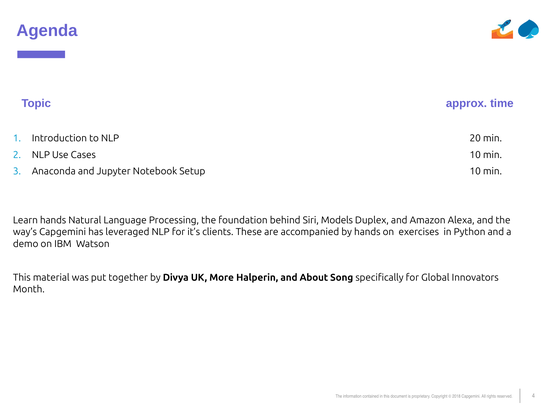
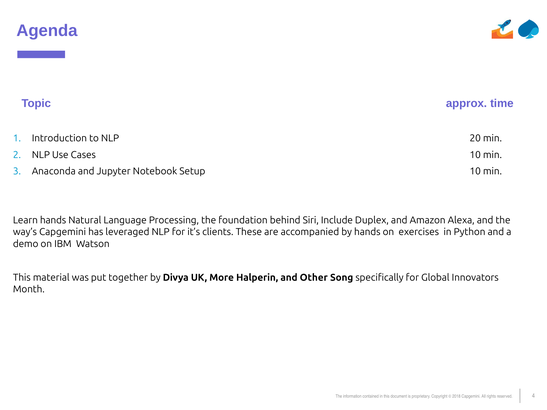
Models: Models -> Include (337, 220)
About: About -> Other (314, 278)
